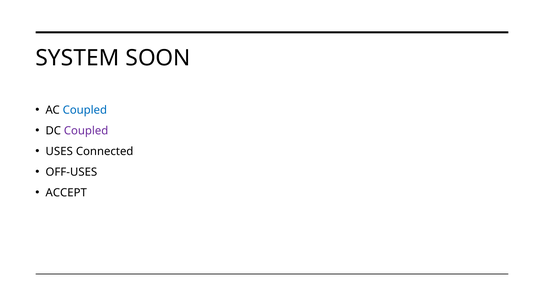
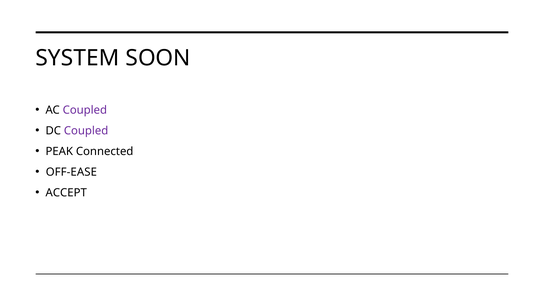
Coupled colour: blue -> purple (85, 110)
USES: USES -> PEAK (59, 151)
OFF-USES: OFF-USES -> OFF-EASE (71, 172)
